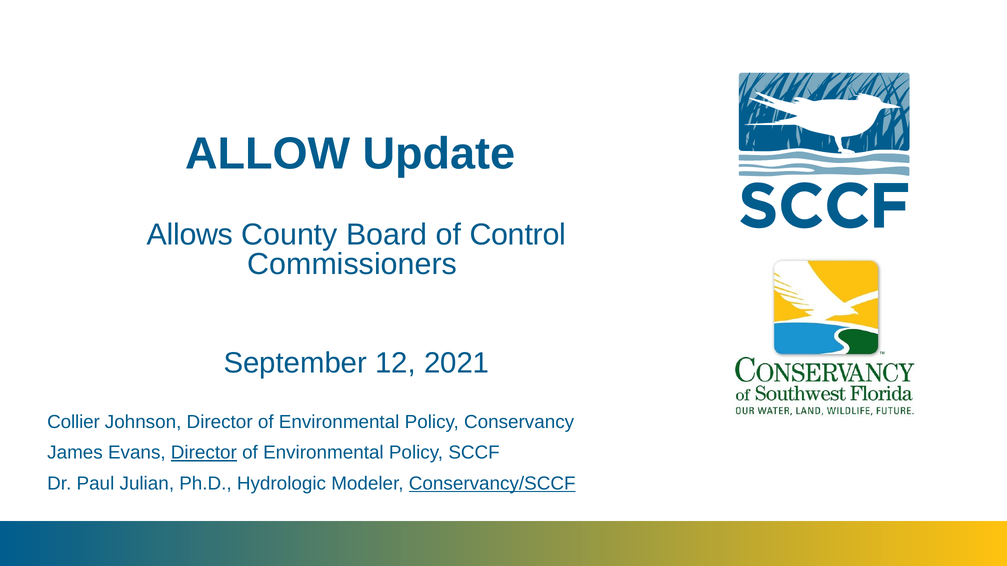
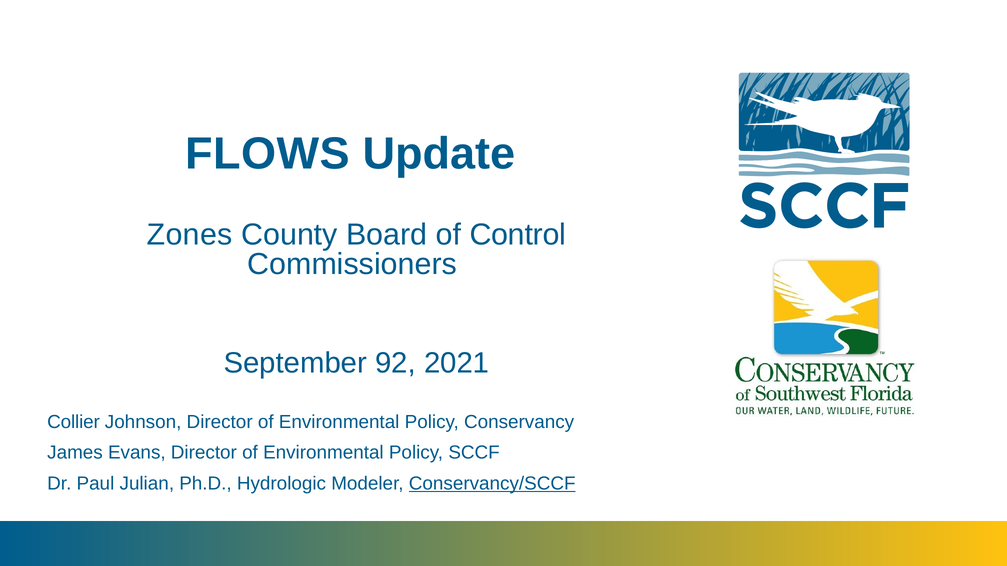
ALLOW: ALLOW -> FLOWS (267, 154)
Allows: Allows -> Zones (190, 235)
12: 12 -> 92 (395, 363)
Director underline: present -> none (204, 453)
